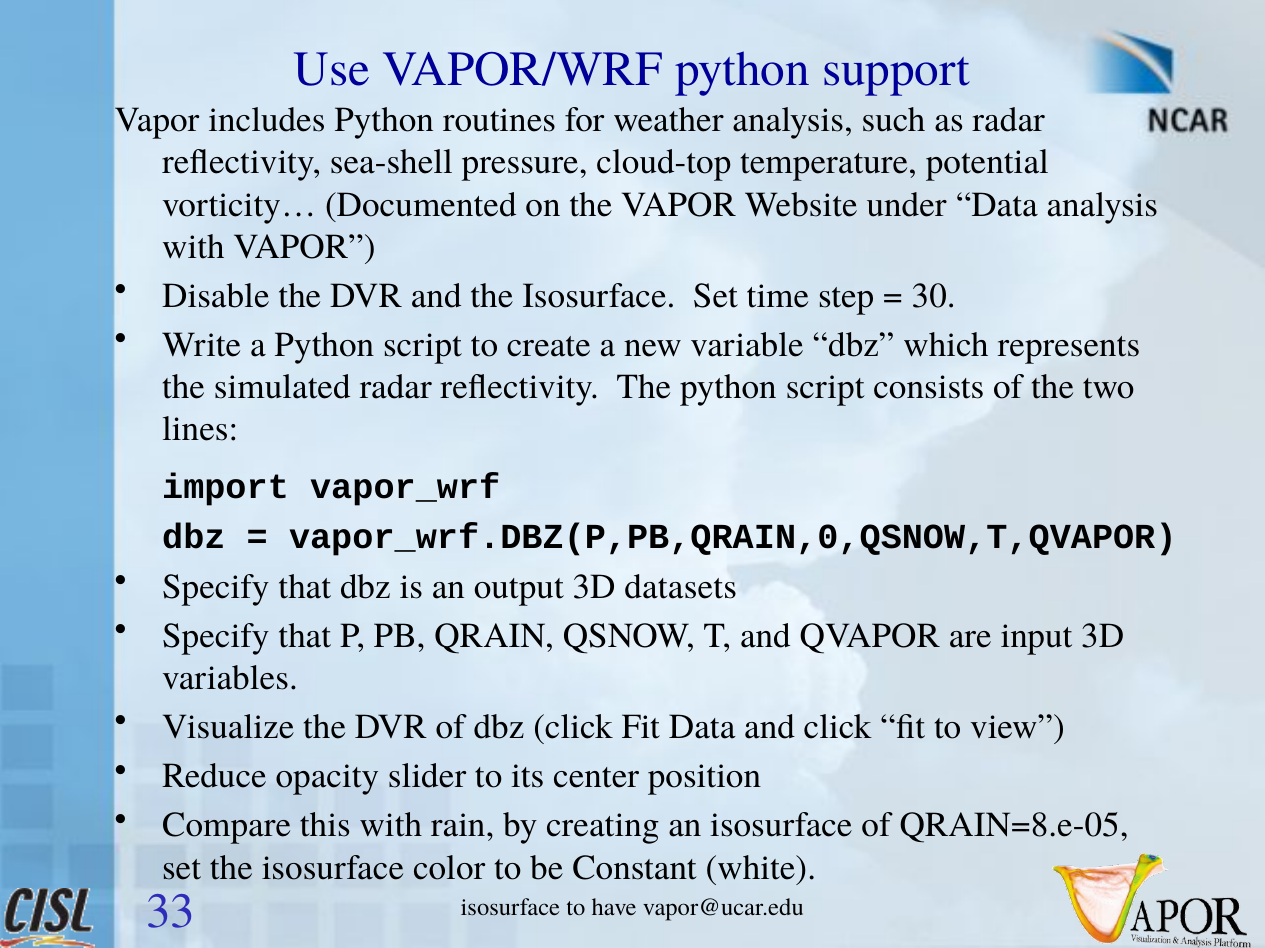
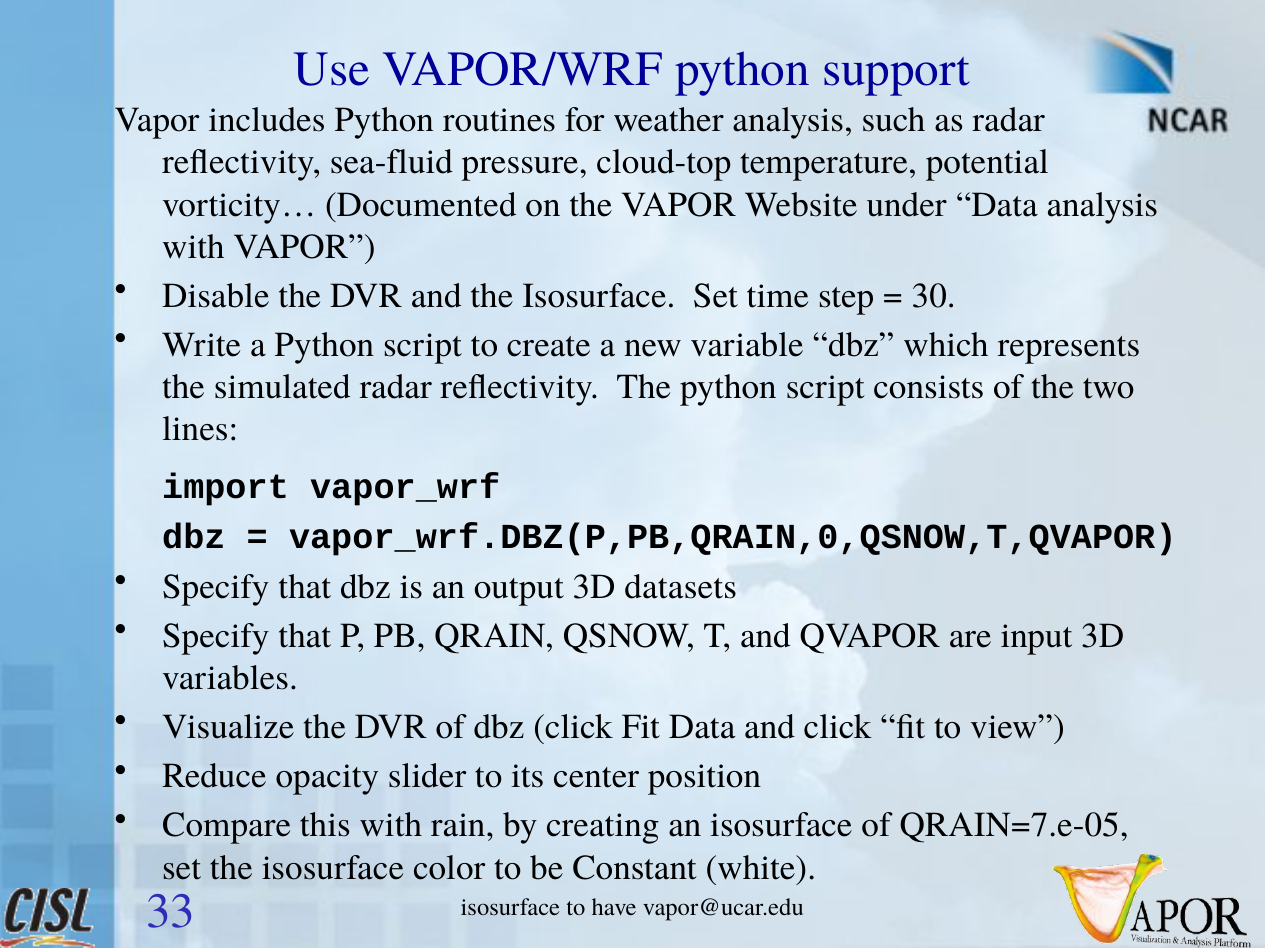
sea-shell: sea-shell -> sea-fluid (391, 162)
QRAIN=8.e-05: QRAIN=8.e-05 -> QRAIN=7.e-05 (1014, 826)
